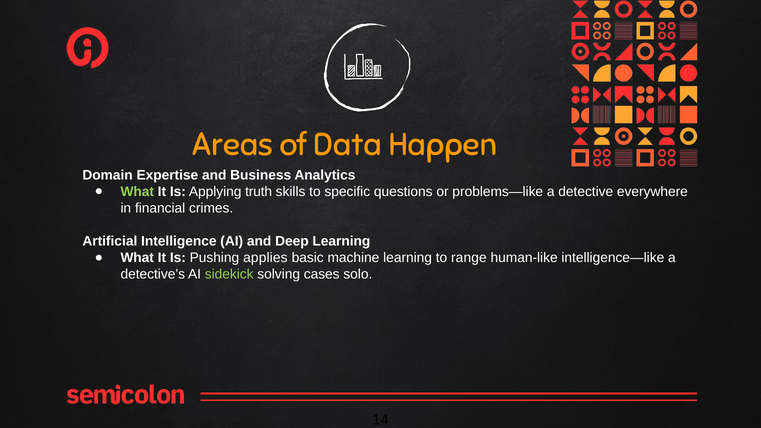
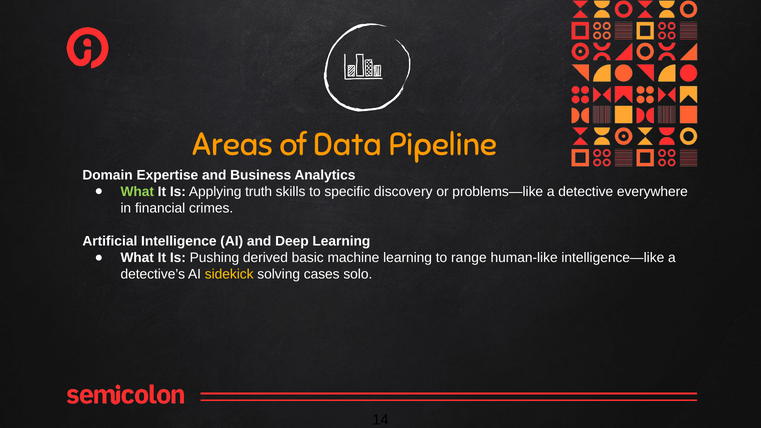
Happen: Happen -> Pipeline (443, 145)
questions: questions -> discovery (403, 192)
applies: applies -> derived (265, 258)
sidekick colour: light green -> yellow (229, 274)
